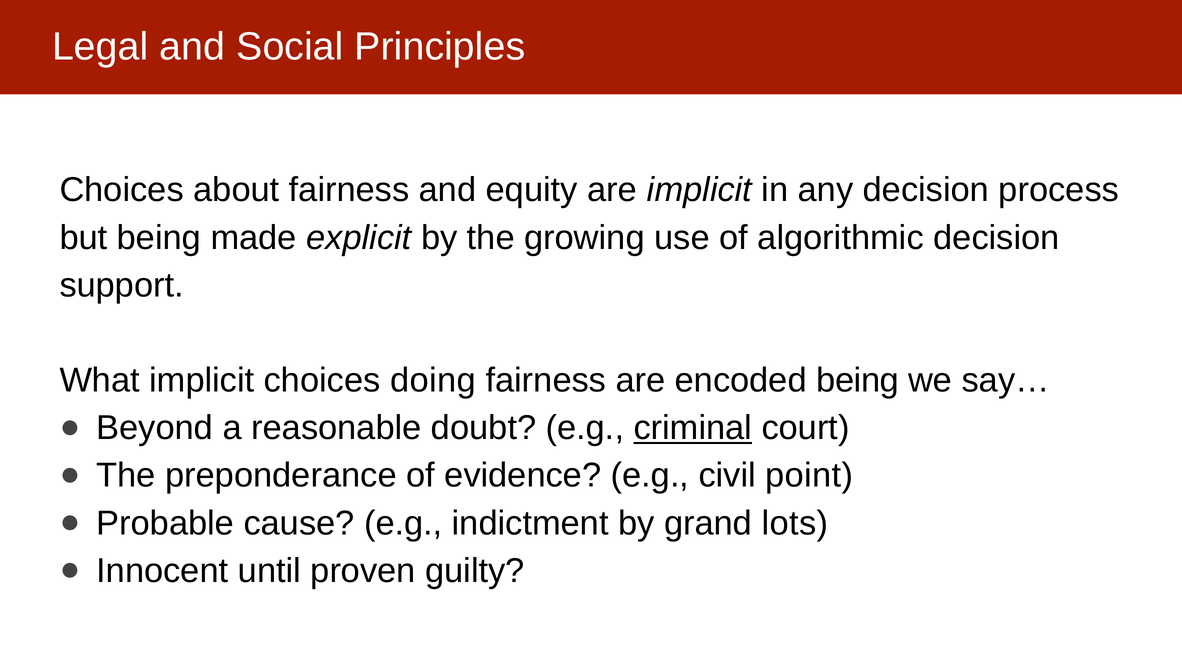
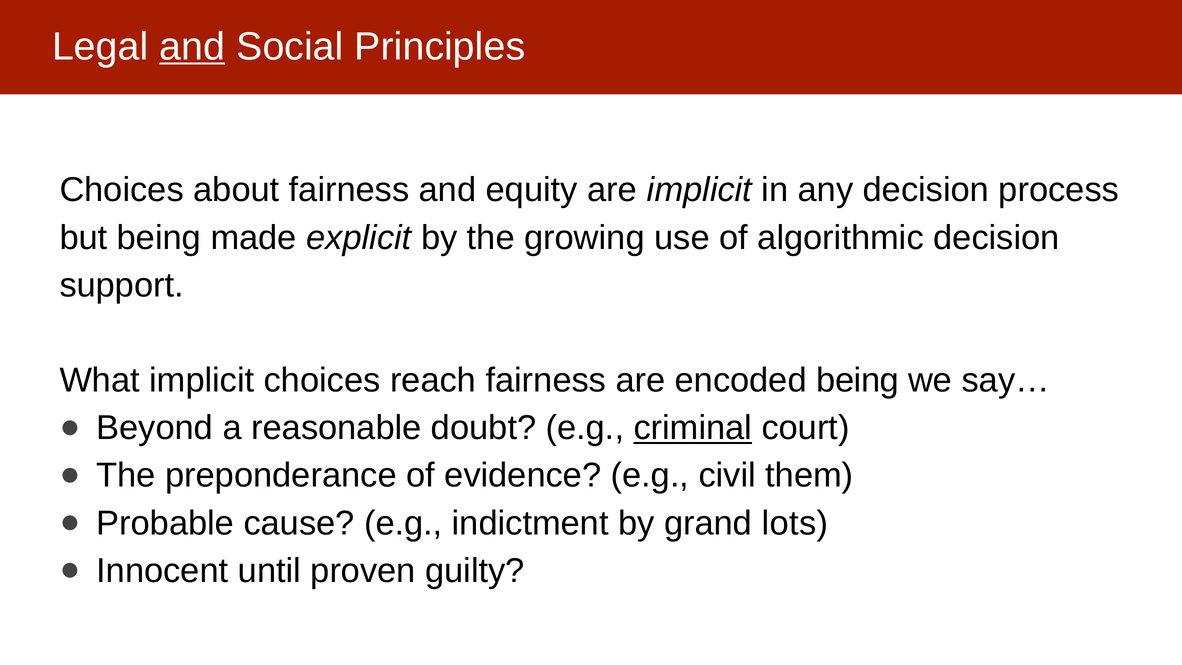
and underline: none -> present (192, 47)
doing: doing -> reach (433, 380)
point: point -> them (809, 475)
